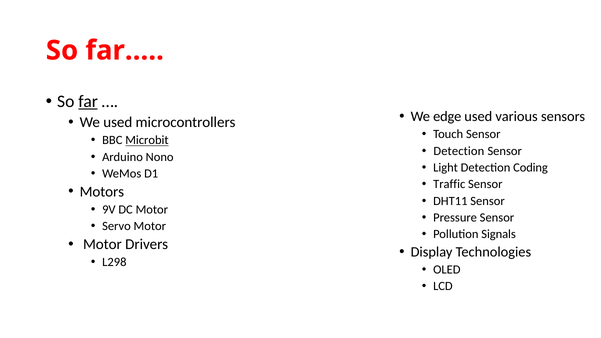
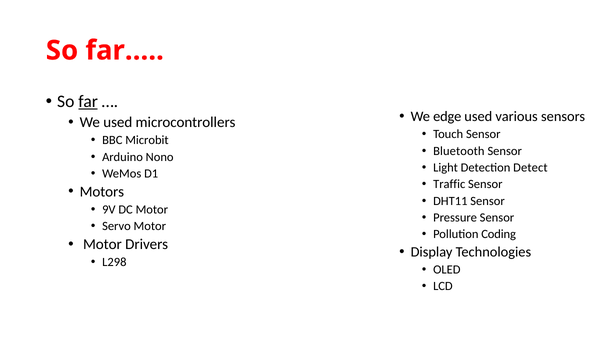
Microbit underline: present -> none (147, 140)
Detection: Detection -> Bluetooth (459, 151)
Coding: Coding -> Detect (530, 168)
Signals: Signals -> Coding (499, 234)
